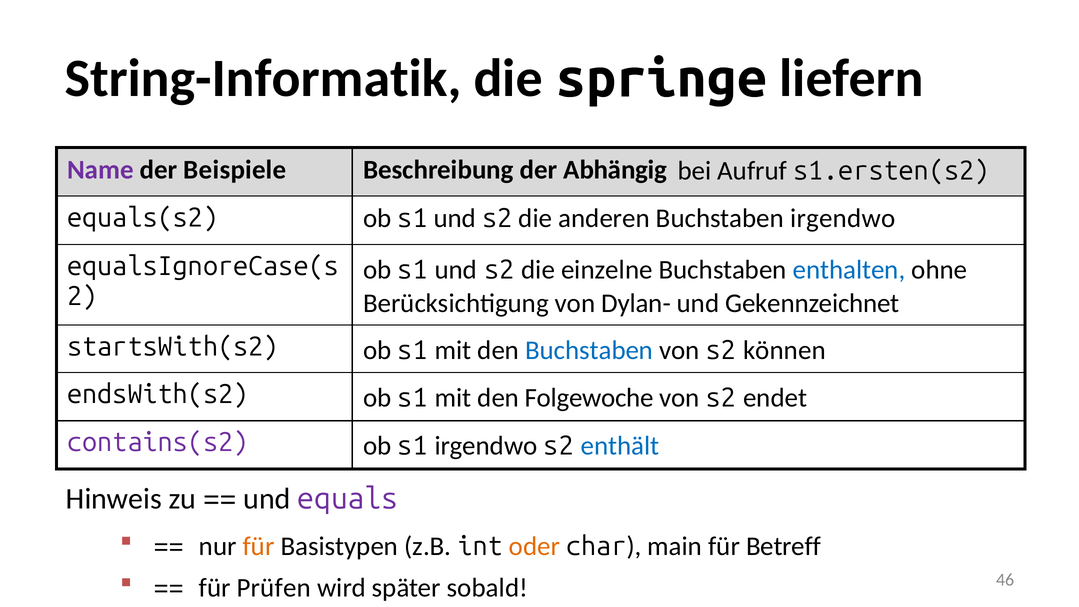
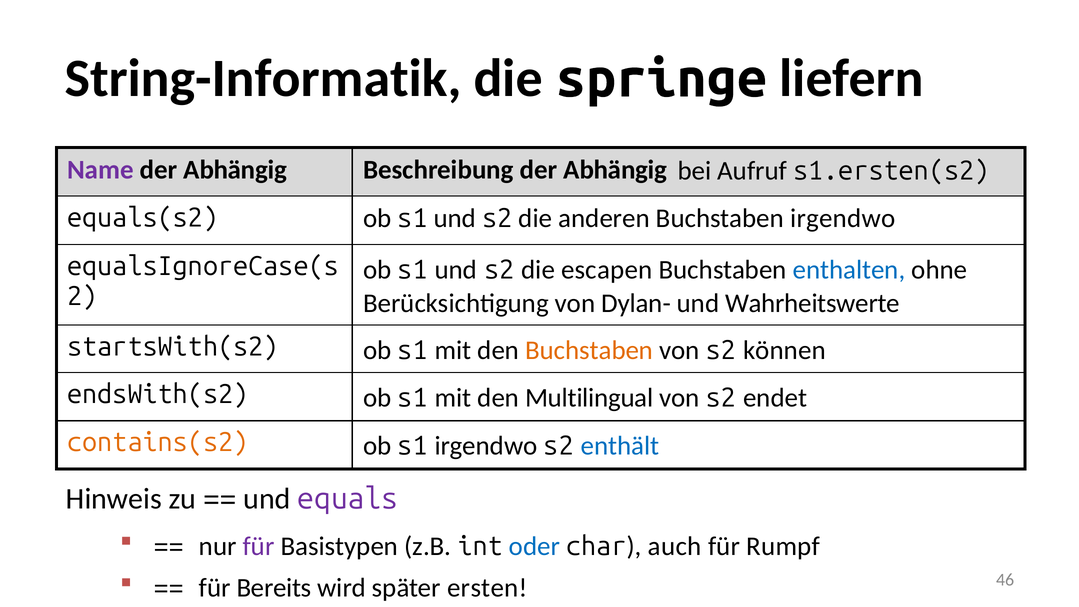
Beispiele: Beispiele -> Abhängig (235, 170)
einzelne: einzelne -> escapen (607, 270)
Gekennzeichnet: Gekennzeichnet -> Wahrheitswerte (812, 303)
Buchstaben colour: blue -> orange (589, 350)
Folgewoche: Folgewoche -> Multilingual (589, 398)
contains(s2 colour: purple -> orange (158, 442)
für colour: orange -> purple (259, 546)
oder colour: orange -> blue (534, 546)
main: main -> auch (675, 546)
Betreff: Betreff -> Rumpf (783, 546)
Prüfen: Prüfen -> Bereits (274, 588)
sobald: sobald -> ersten (487, 588)
